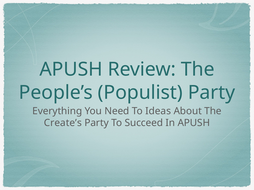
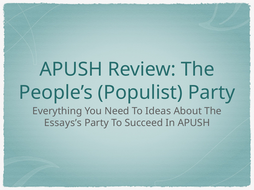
Create’s: Create’s -> Essays’s (63, 123)
